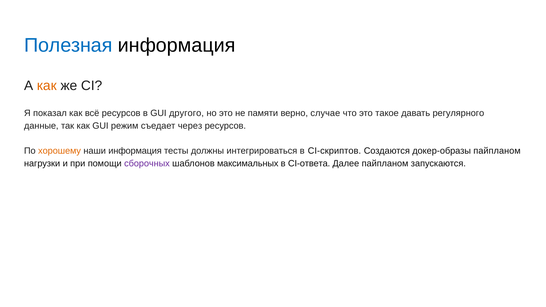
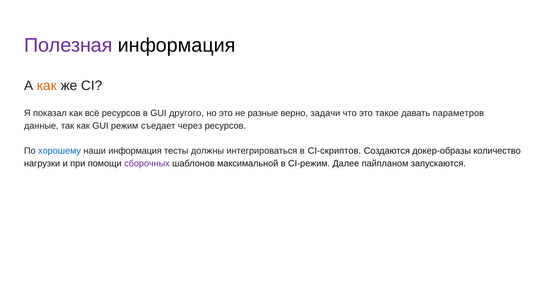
Полезная colour: blue -> purple (68, 45)
памяти: памяти -> разные (263, 113)
случае: случае -> задачи (325, 113)
регулярного: регулярного -> параметров (458, 113)
хорошему colour: orange -> blue (60, 151)
докер-образы пайпланом: пайпланом -> количество (497, 151)
максимальных: максимальных -> максимальной (248, 164)
CI-ответа: CI-ответа -> CI-режим (309, 164)
